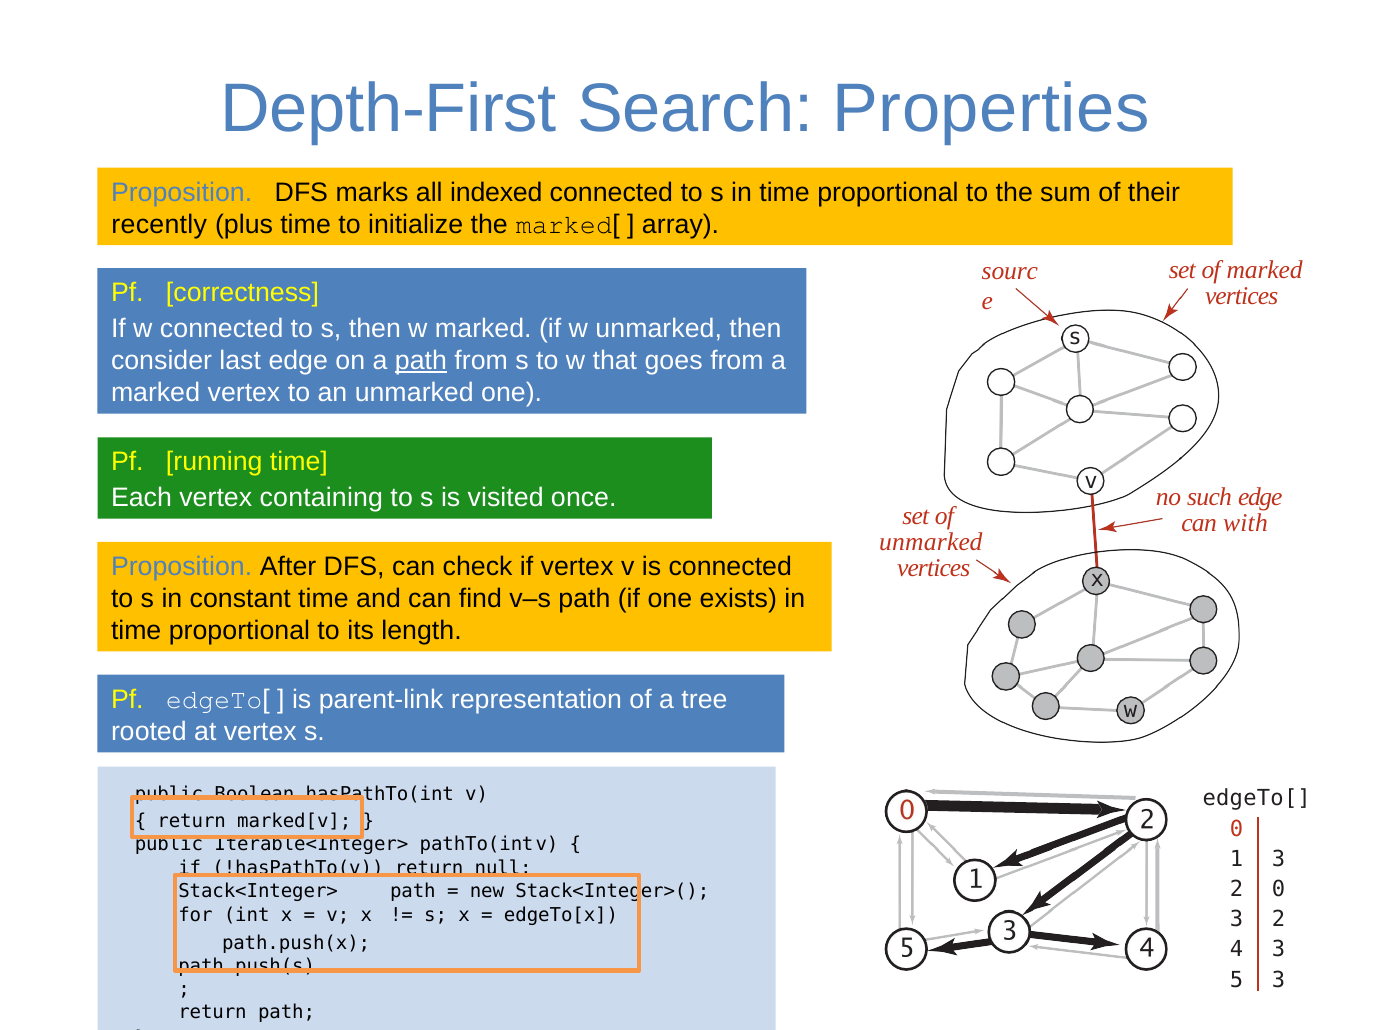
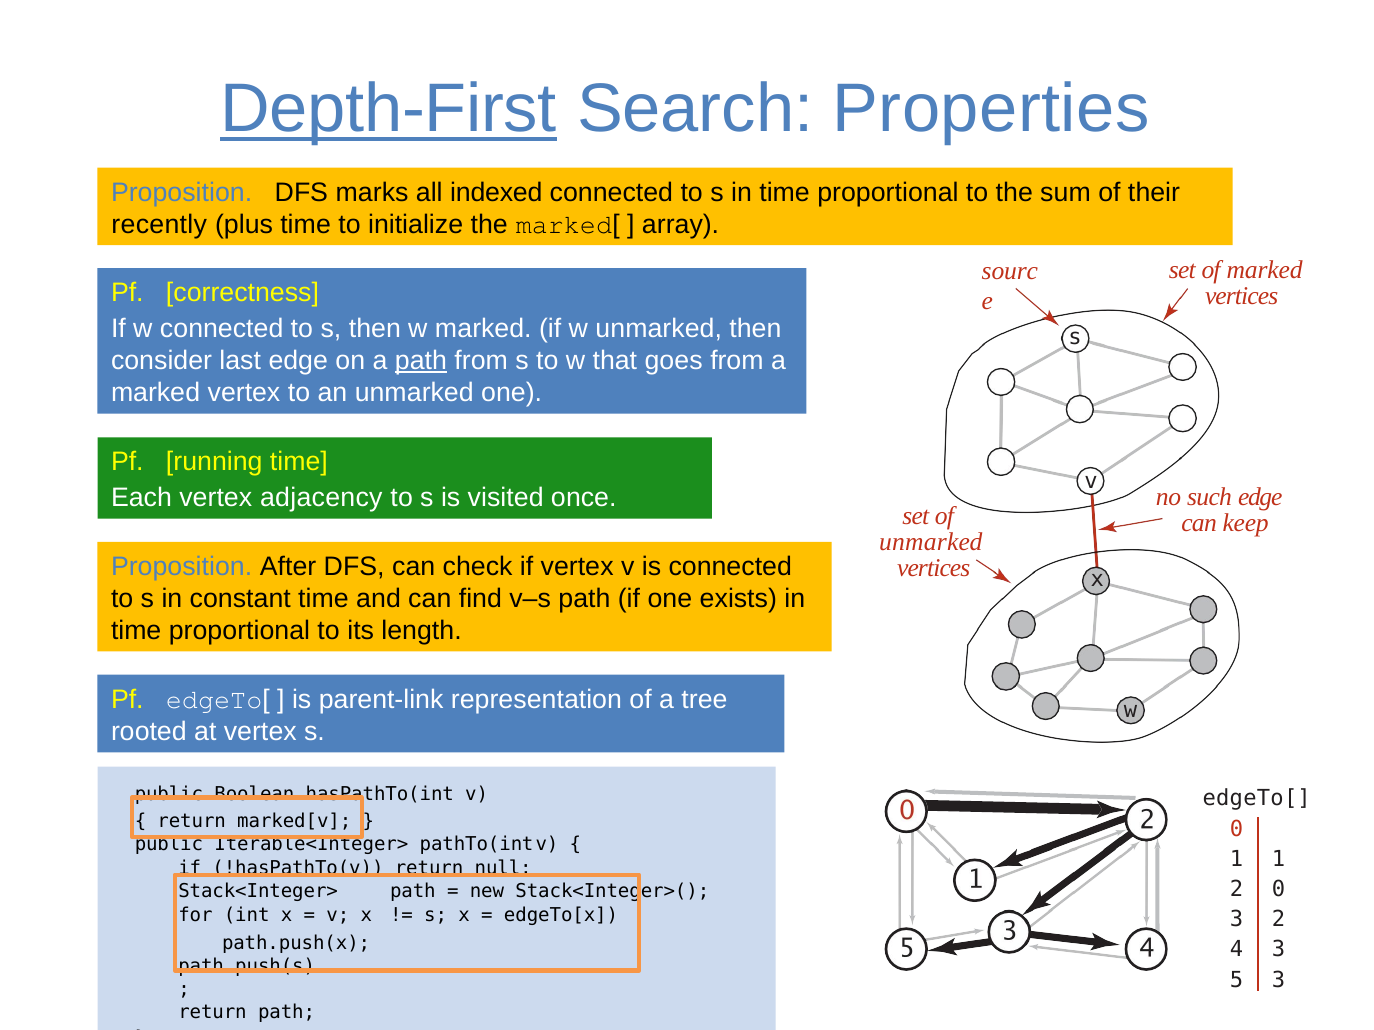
Depth-First underline: none -> present (389, 109)
containing: containing -> adjacency (321, 498)
with: with -> keep (1246, 523)
1 3: 3 -> 1 (1279, 860)
